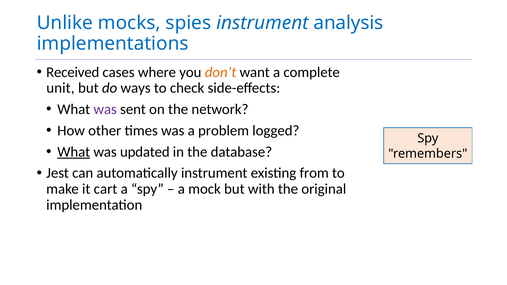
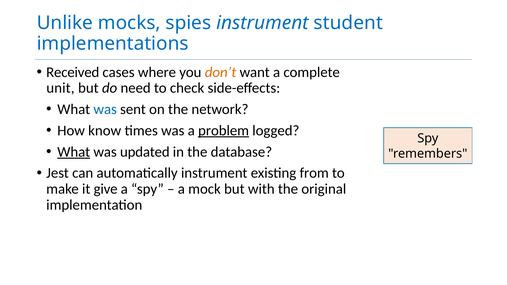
analysis: analysis -> student (348, 23)
ways: ways -> need (136, 88)
was colour: purple -> blue (105, 109)
other: other -> know (105, 131)
problem underline: none -> present (224, 131)
cart: cart -> give (106, 189)
